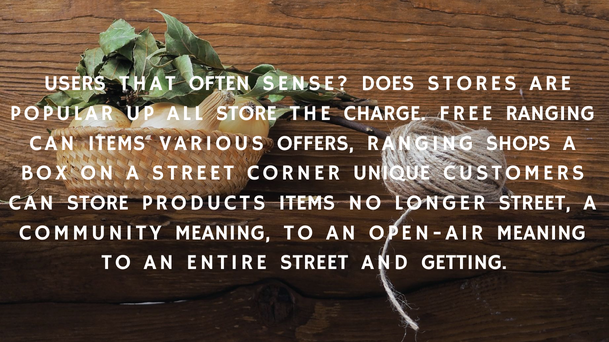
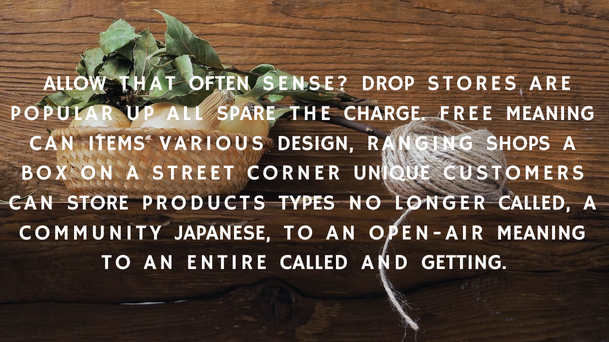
USERS: USERS -> ALLOW (75, 84)
DOES: DOES -> DROP (388, 84)
ALL STORE: STORE -> SPARE (246, 113)
FREE RANGING: RANGING -> MEANING (550, 113)
OFFERS: OFFERS -> DESIGN (315, 143)
PRODUCTS ITEMS: ITEMS -> TYPES (307, 203)
LONGER STREET: STREET -> CALLED (535, 203)
COMMUNITY MEANING: MEANING -> JAPANESE (223, 233)
ENTIRE STREET: STREET -> CALLED (314, 263)
